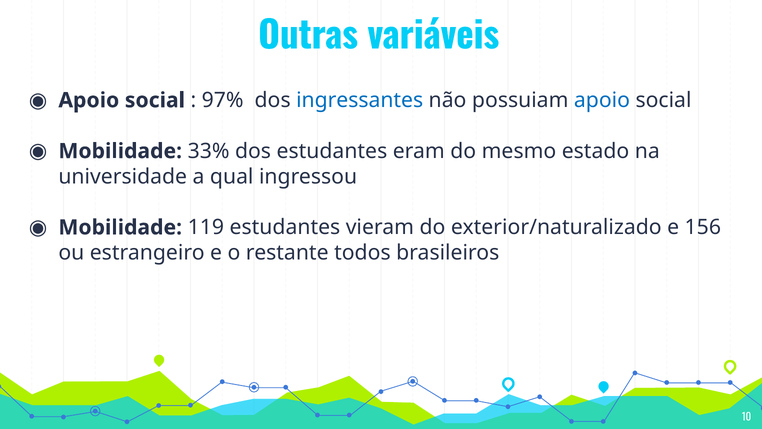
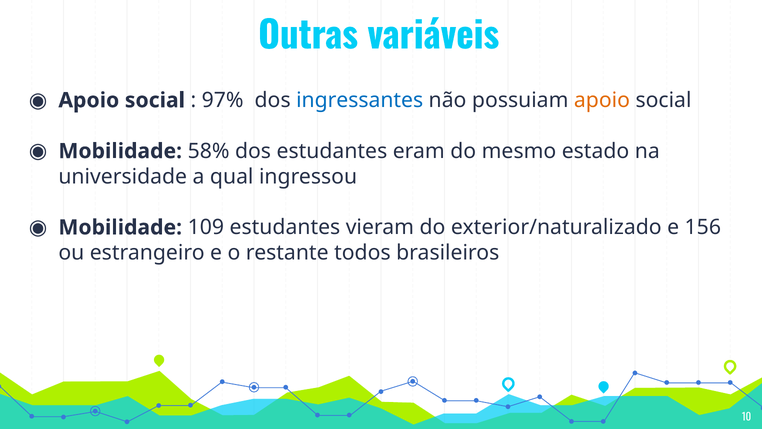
apoio colour: blue -> orange (602, 100)
33%: 33% -> 58% (209, 151)
119: 119 -> 109 (206, 227)
